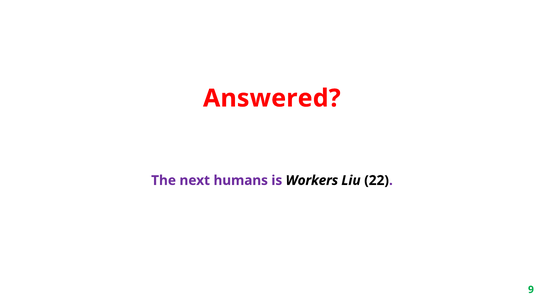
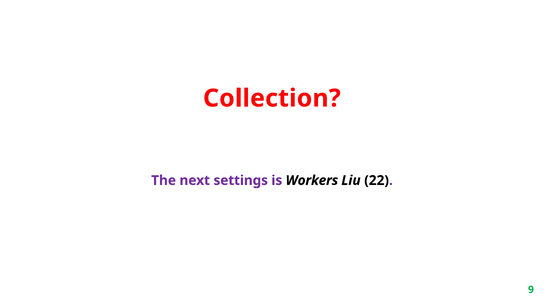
Answered: Answered -> Collection (272, 98)
humans: humans -> settings (241, 180)
